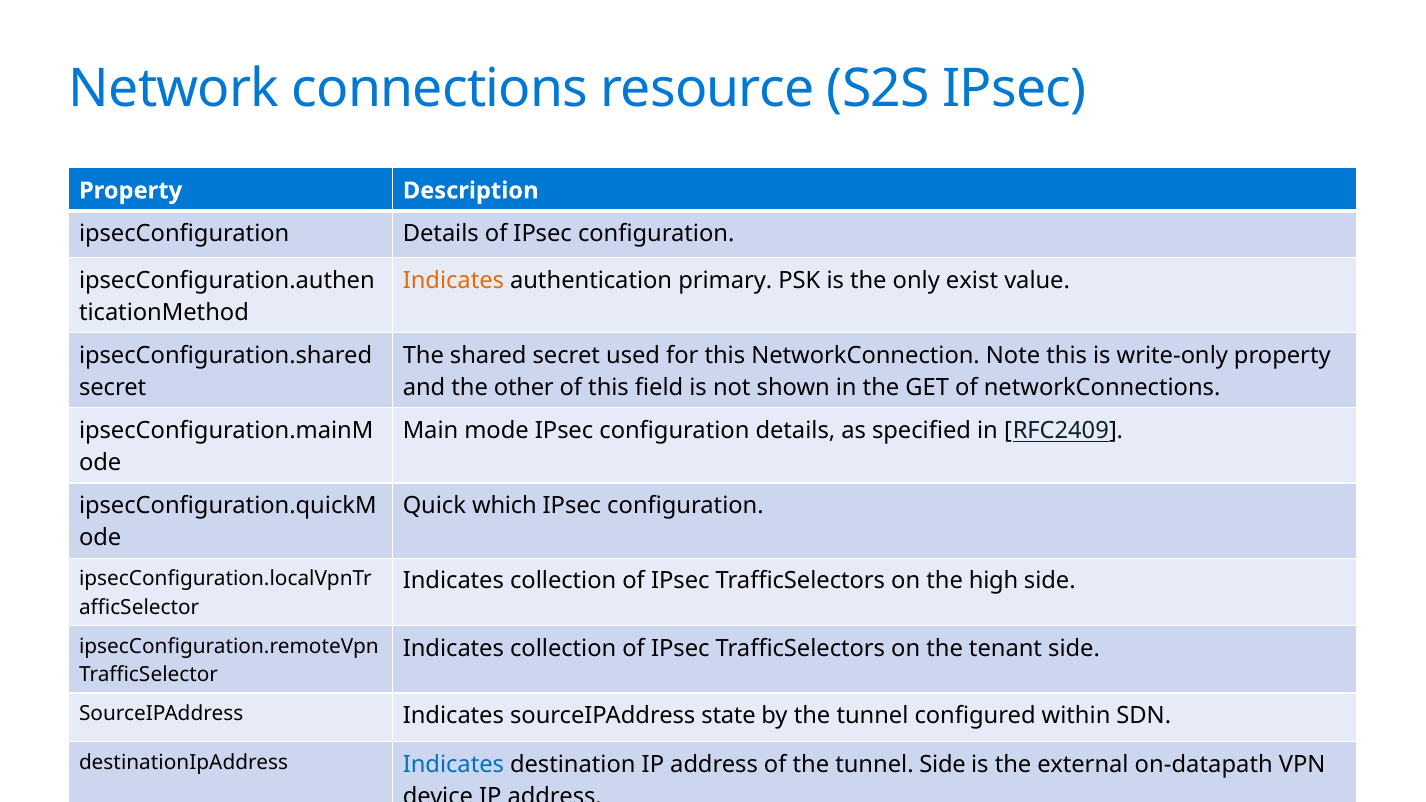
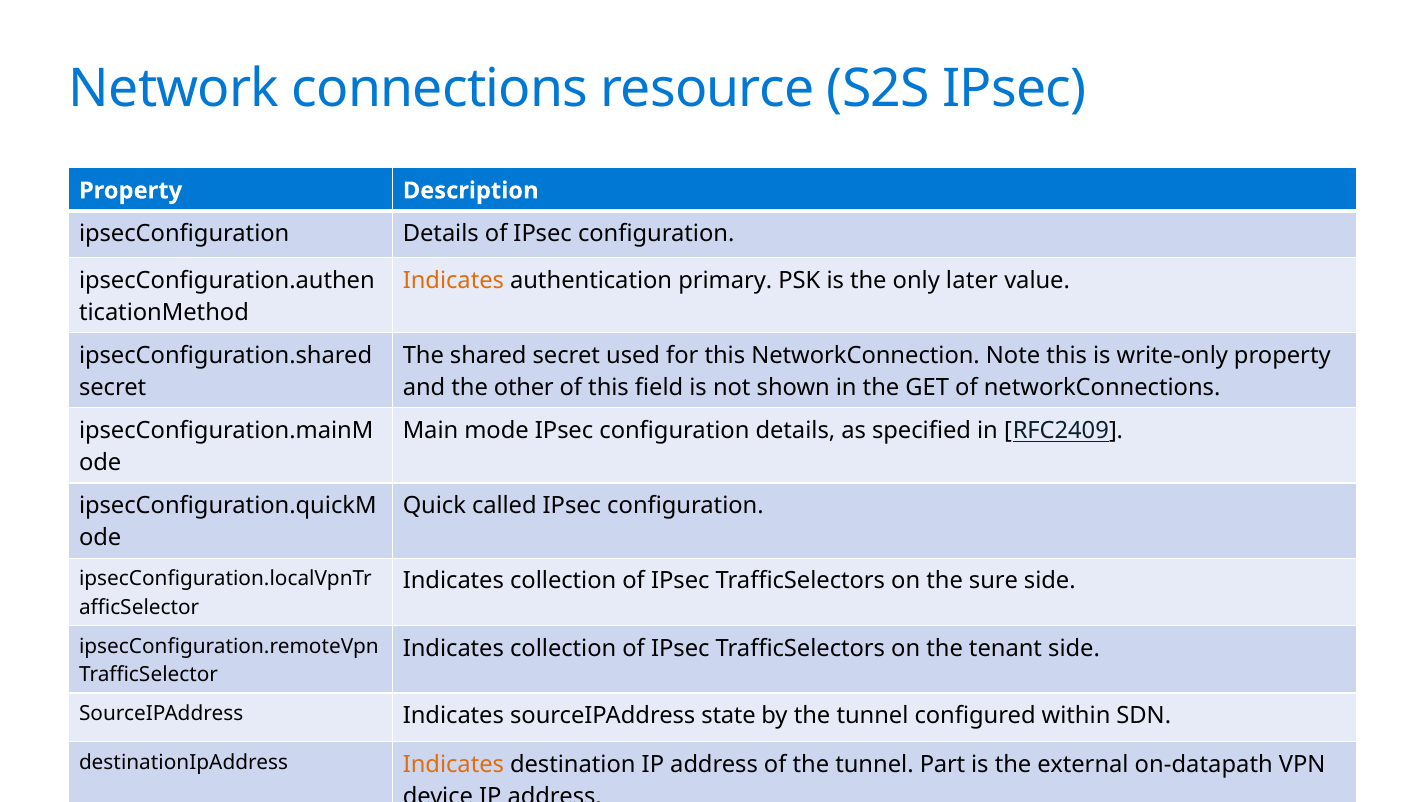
exist: exist -> later (972, 280)
which: which -> called (504, 506)
high: high -> sure (993, 581)
Indicates colour: blue -> orange (453, 765)
tunnel Side: Side -> Part (943, 765)
